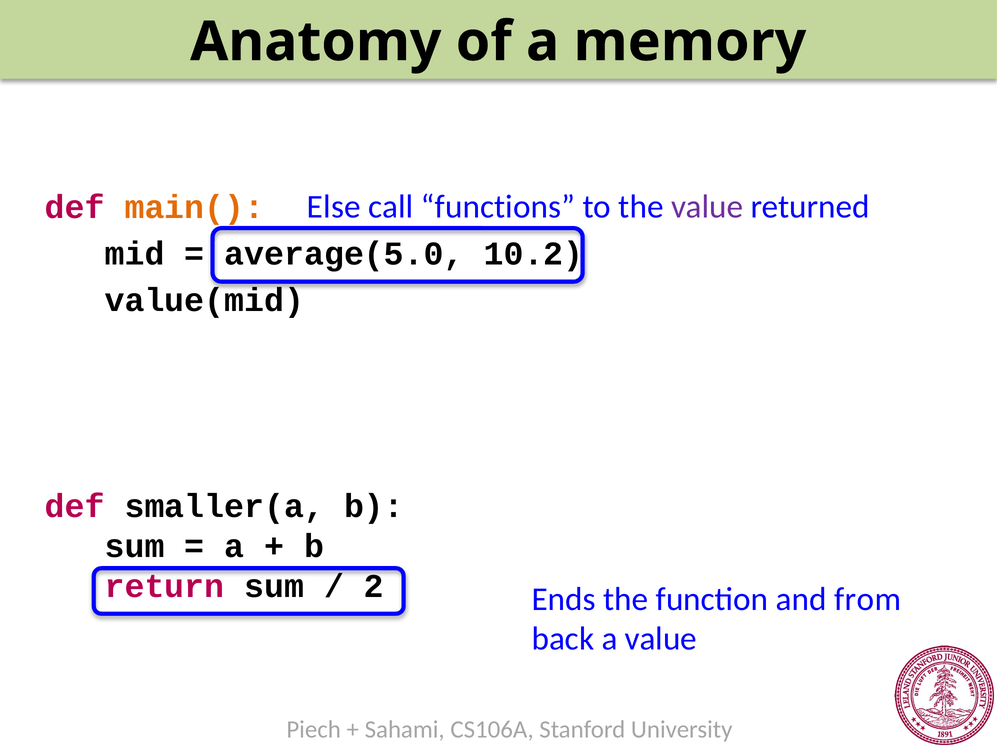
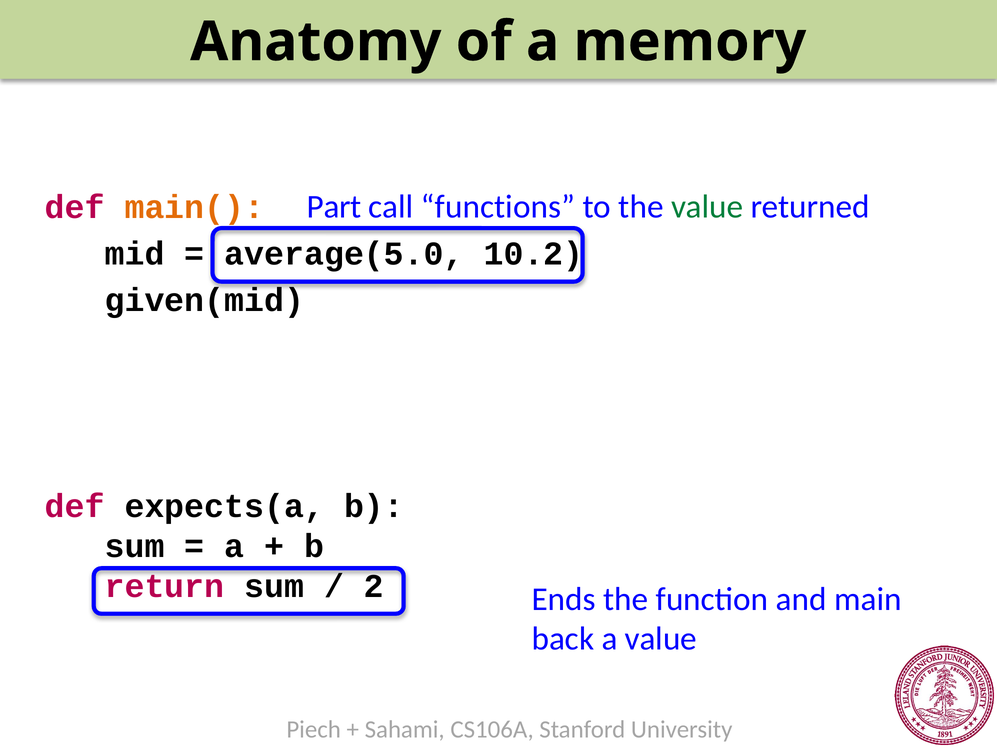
Else: Else -> Part (334, 207)
value colour: purple -> green (707, 207)
value(mid: value(mid -> given(mid (204, 300)
smaller(a: smaller(a -> expects(a (224, 506)
from: from -> main (868, 599)
